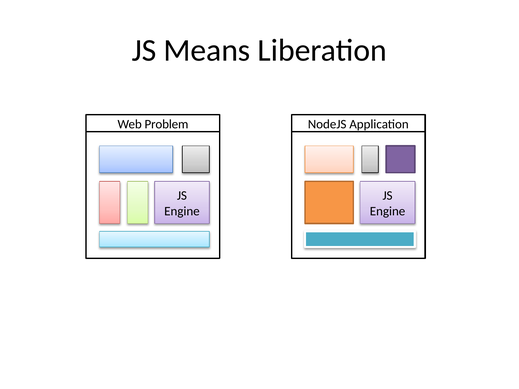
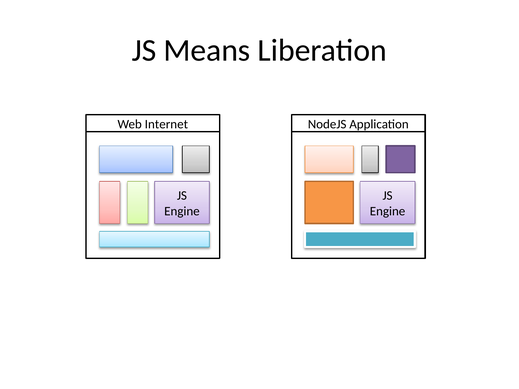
Problem: Problem -> Internet (166, 124)
